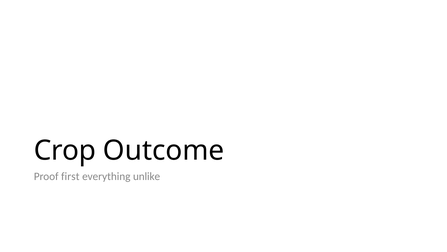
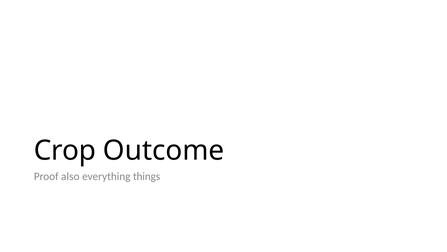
first: first -> also (70, 176)
unlike: unlike -> things (147, 176)
